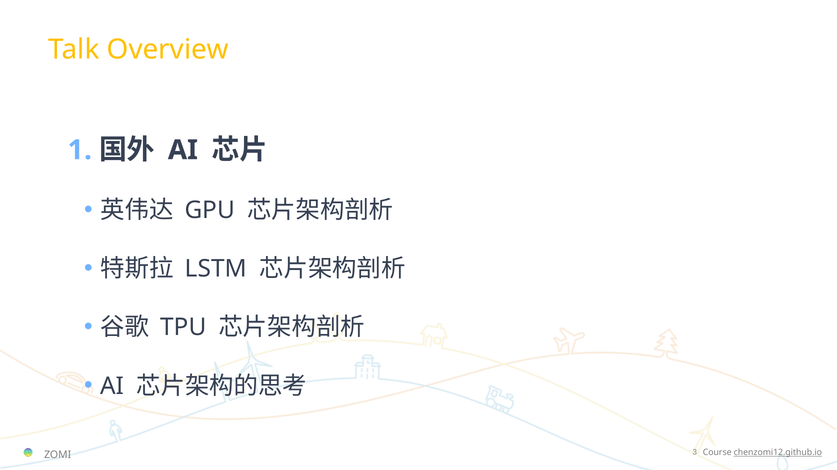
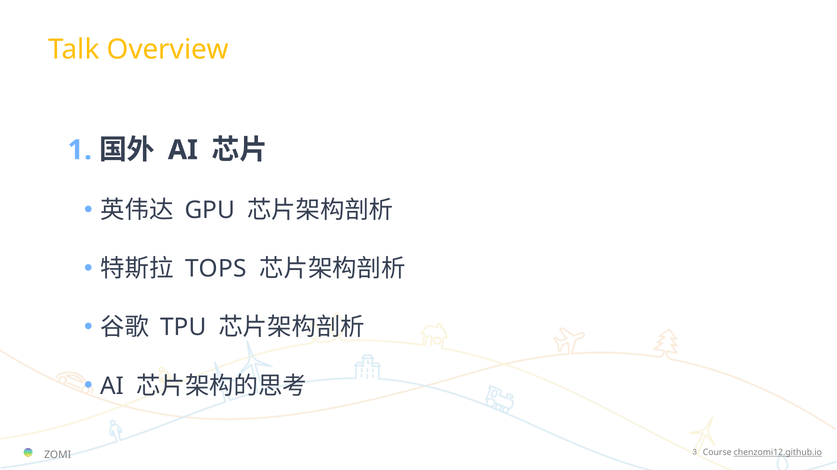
LSTM: LSTM -> TOPS (216, 269)
